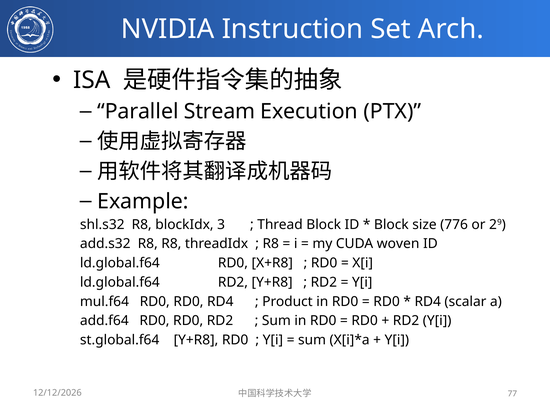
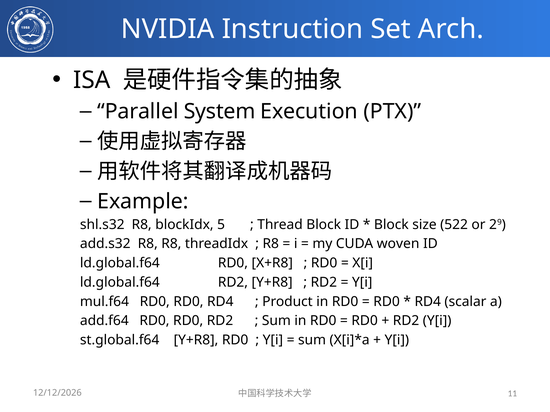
Stream: Stream -> System (220, 112)
3: 3 -> 5 (221, 225)
776: 776 -> 522 (454, 225)
77: 77 -> 11 (512, 394)
